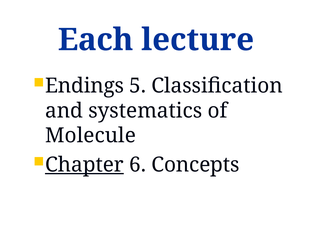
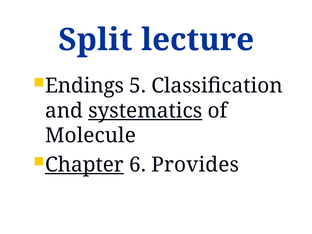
Each: Each -> Split (95, 40)
systematics underline: none -> present (145, 111)
Concepts: Concepts -> Provides (195, 165)
